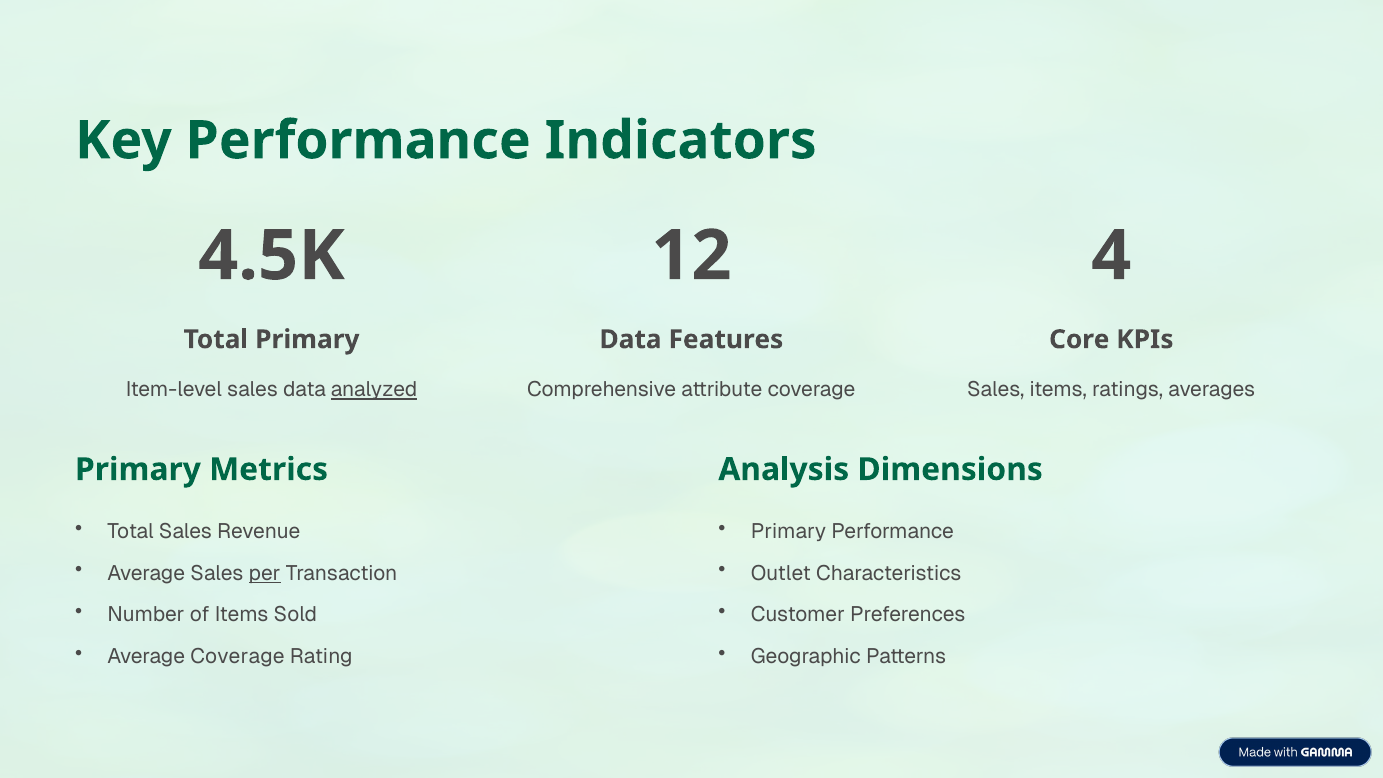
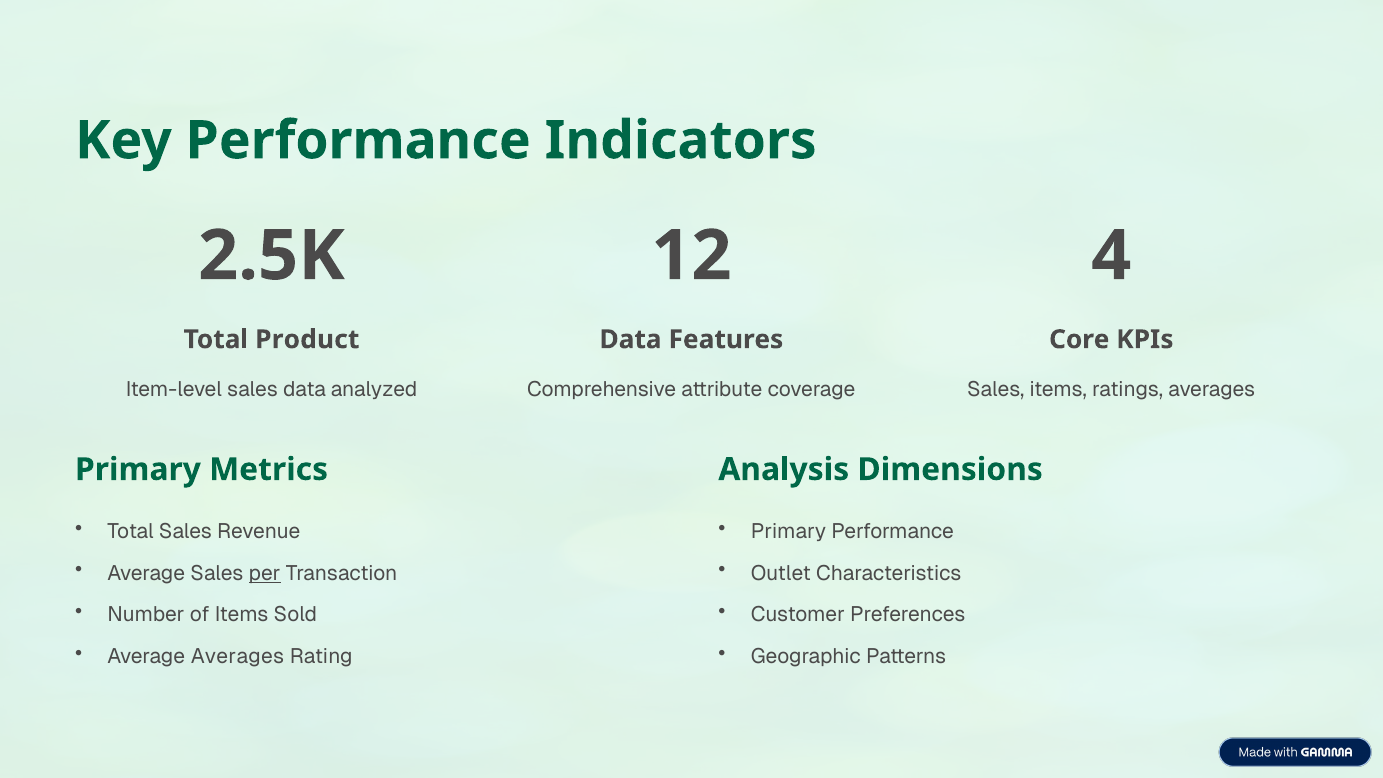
4.5K: 4.5K -> 2.5K (271, 256)
Total Primary: Primary -> Product (307, 339)
analyzed underline: present -> none (374, 390)
Average Coverage: Coverage -> Averages (237, 657)
